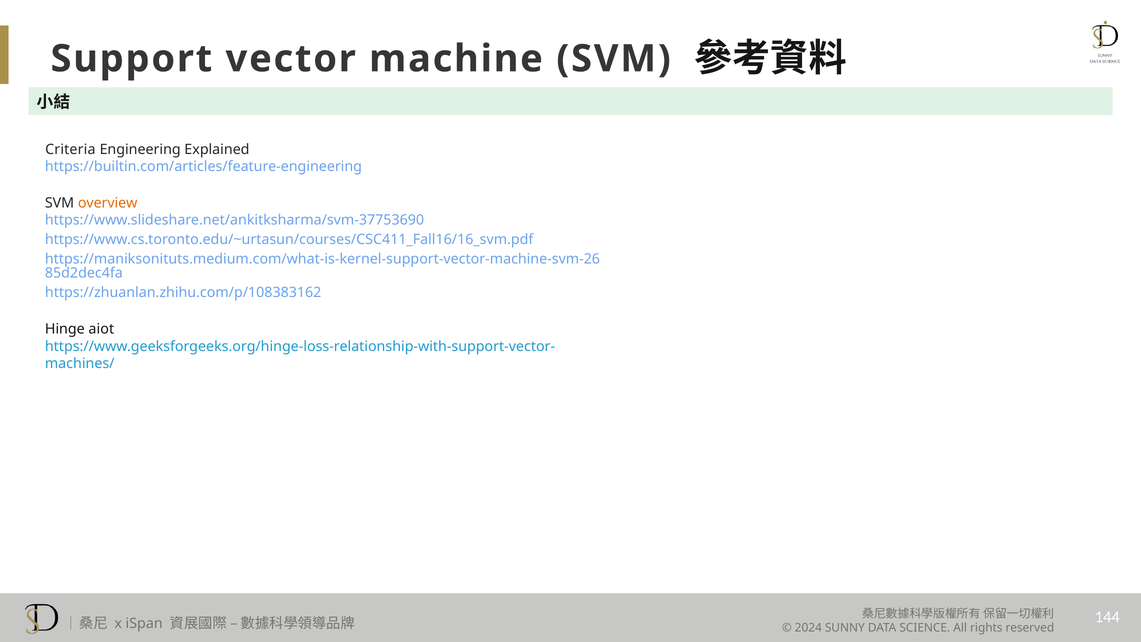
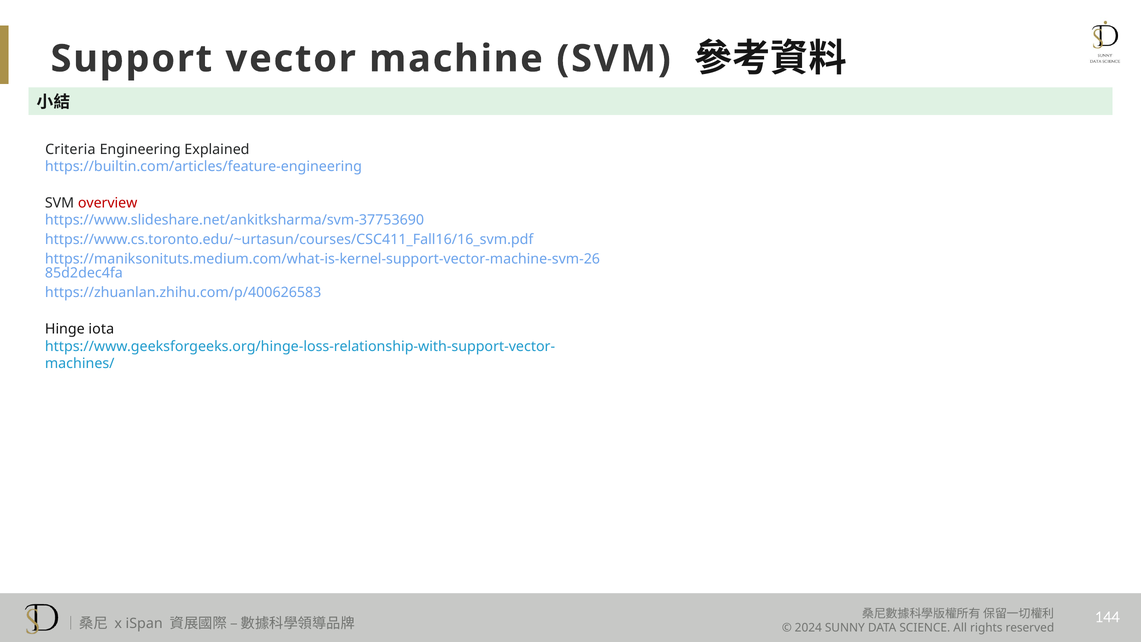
overview colour: orange -> red (108, 203)
https://zhuanlan.zhihu.com/p/108383162: https://zhuanlan.zhihu.com/p/108383162 -> https://zhuanlan.zhihu.com/p/400626583 (183, 293)
aiot: aiot -> iota (101, 329)
